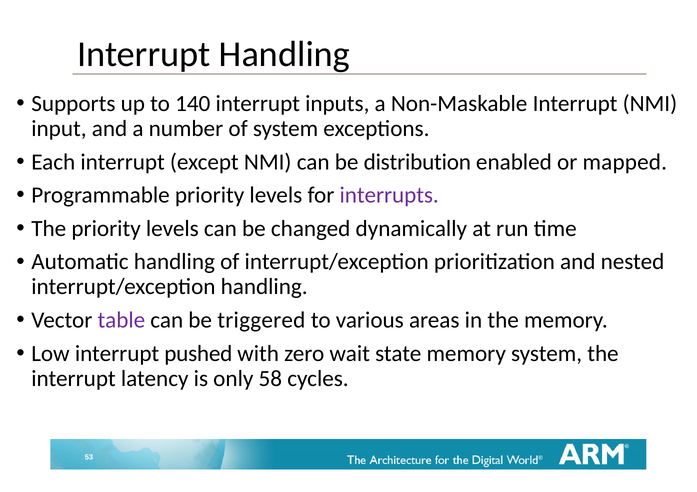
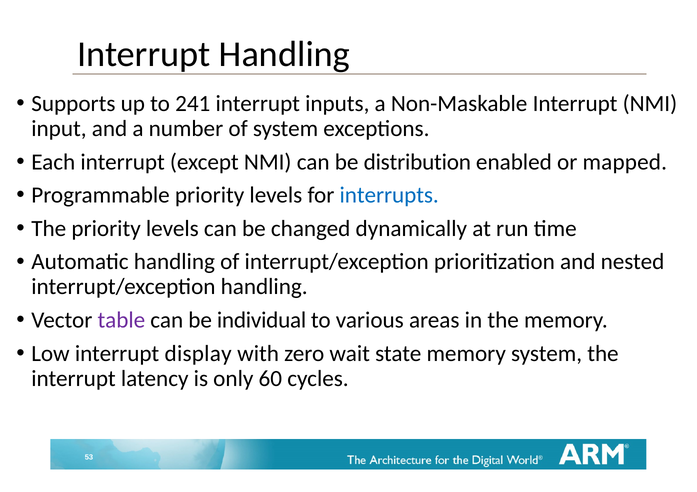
140: 140 -> 241 (193, 104)
interrupts colour: purple -> blue (389, 195)
triggered: triggered -> individual (262, 320)
pushed: pushed -> display (198, 354)
58: 58 -> 60 (270, 379)
